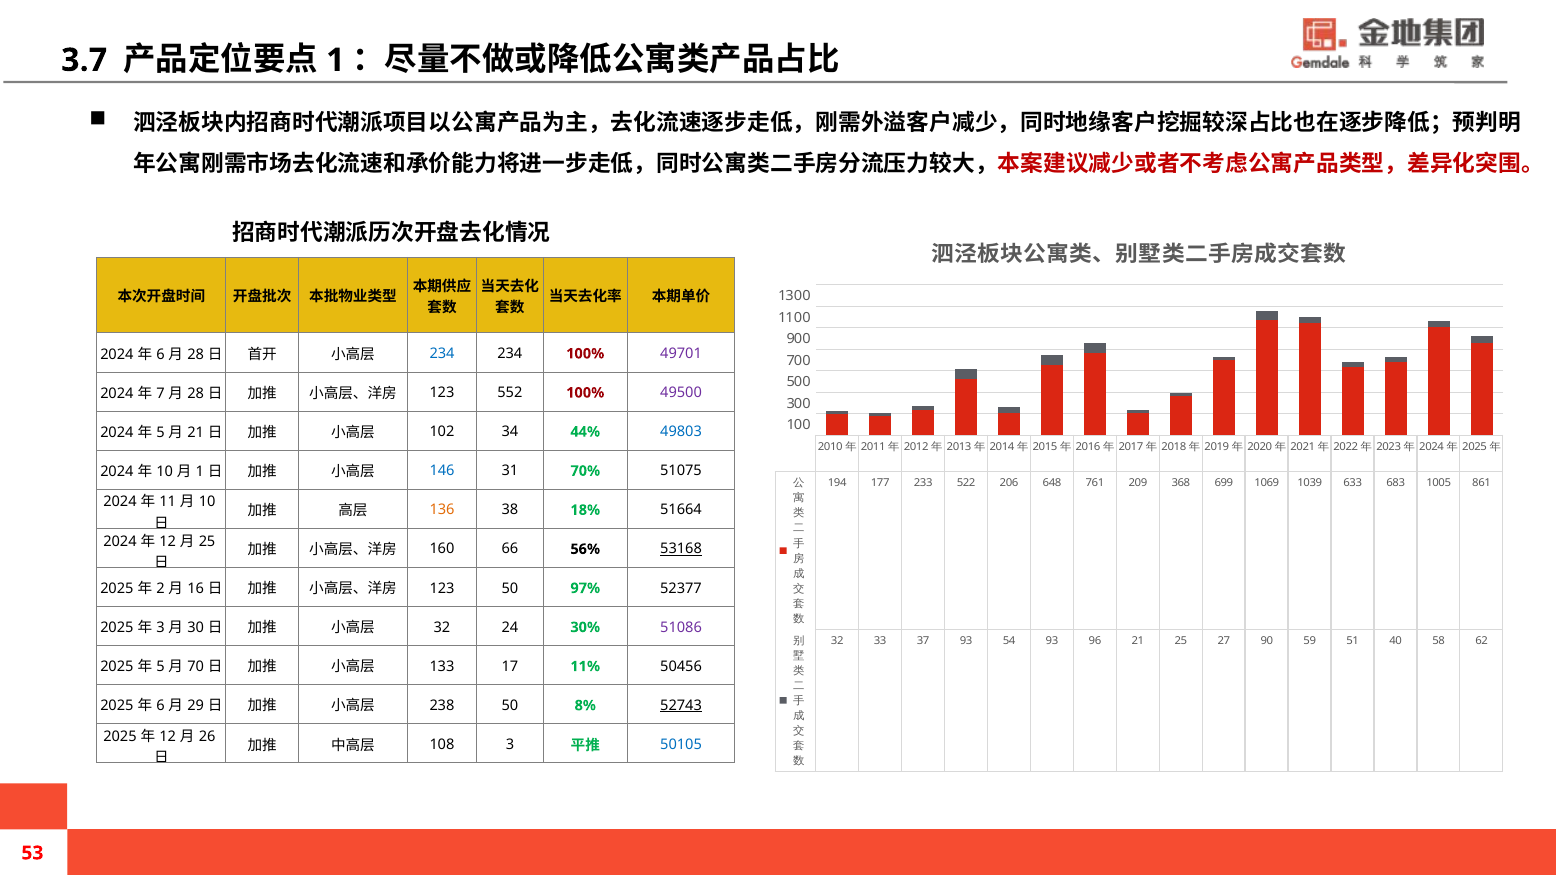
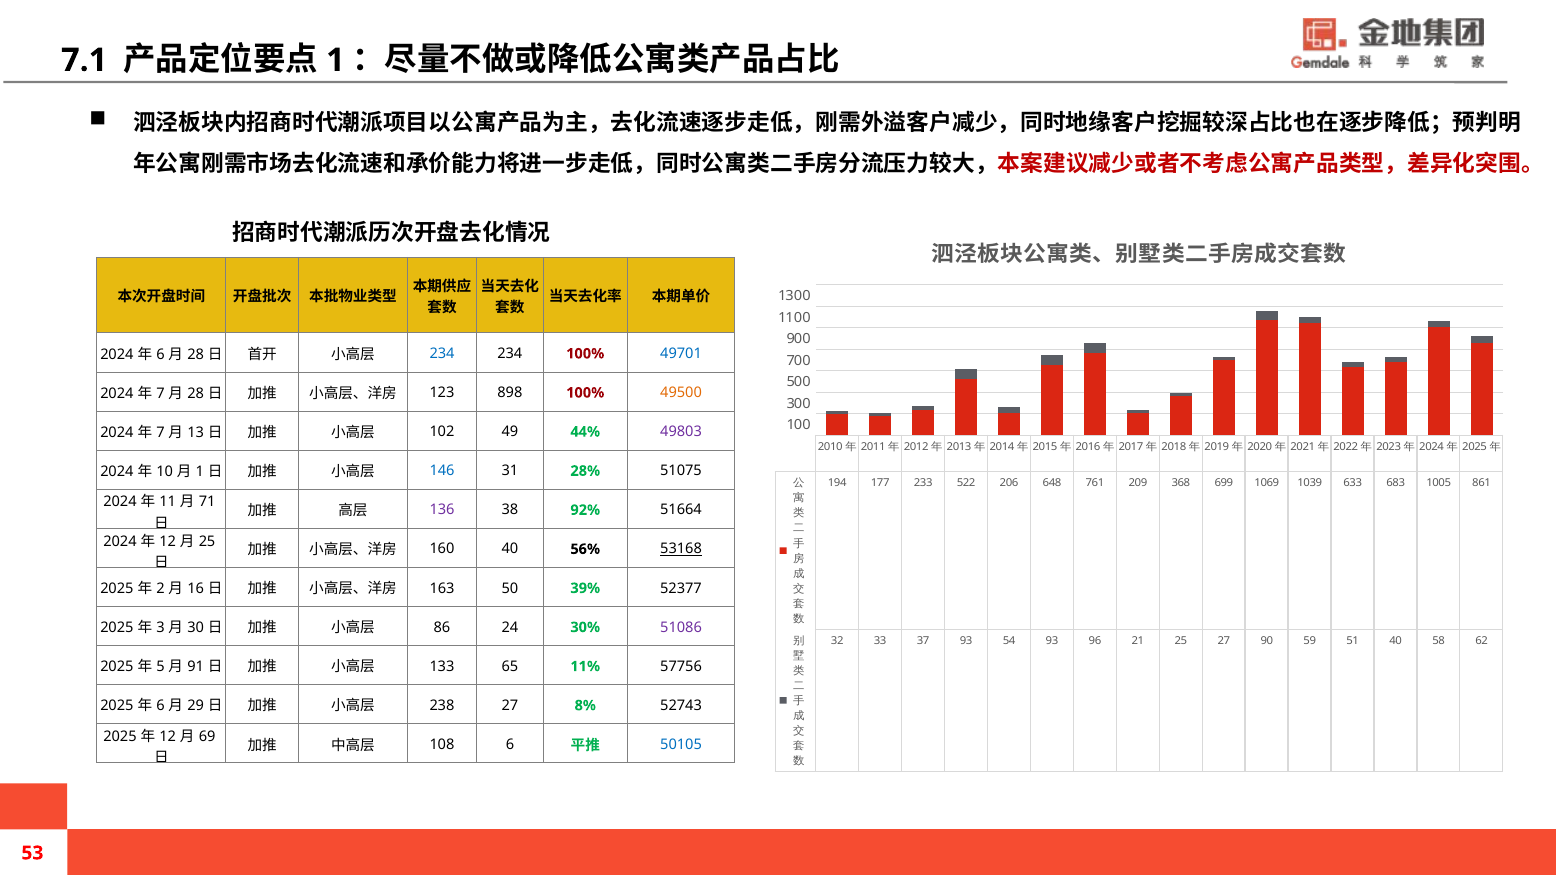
3.7: 3.7 -> 7.1 (84, 60)
49701 colour: purple -> blue (681, 354)
552: 552 -> 898 (510, 393)
49500 colour: purple -> orange (681, 393)
5: 5 -> 7 (161, 433)
21: 21 -> 13 (196, 433)
34: 34 -> 49 (510, 432)
49803 colour: blue -> purple (681, 432)
70%: 70% -> 28% (585, 471)
10: 10 -> 71 (207, 502)
136 colour: orange -> purple (442, 510)
18%: 18% -> 92% (585, 510)
160 66: 66 -> 40 (510, 549)
123: 123 -> 163 (442, 588)
97%: 97% -> 39% (585, 588)
32: 32 -> 86 (442, 627)
70: 70 -> 91 (196, 667)
17: 17 -> 65 (510, 667)
50456: 50456 -> 57756 (681, 667)
238 50: 50 -> 27 (510, 706)
52743 underline: present -> none (681, 706)
26: 26 -> 69 (207, 737)
108 3: 3 -> 6 (510, 745)
